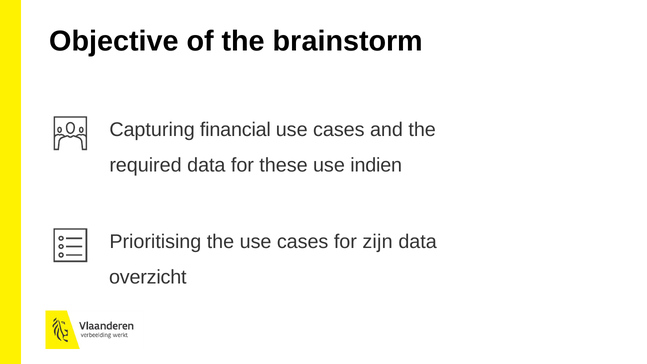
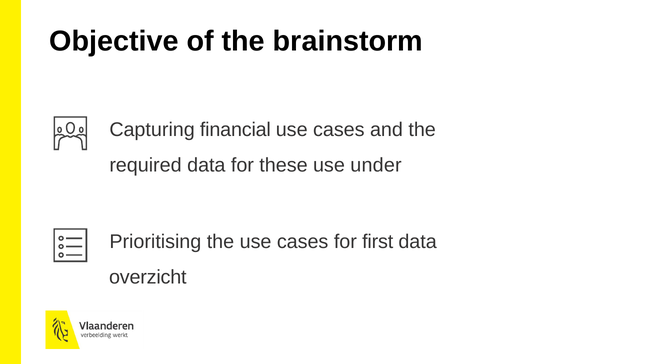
indien: indien -> under (376, 165)
zijn: zijn -> first (378, 242)
